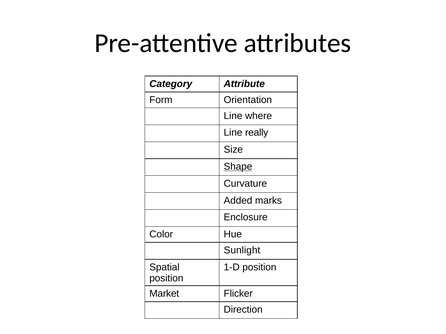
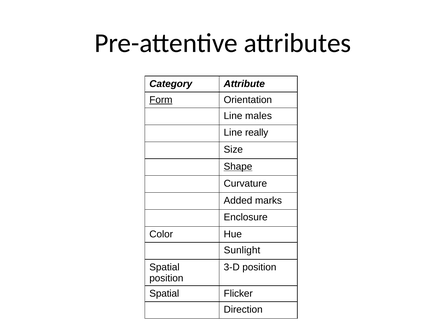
Form underline: none -> present (161, 100)
where: where -> males (259, 116)
1-D: 1-D -> 3-D (232, 268)
Market: Market -> Spatial (164, 294)
